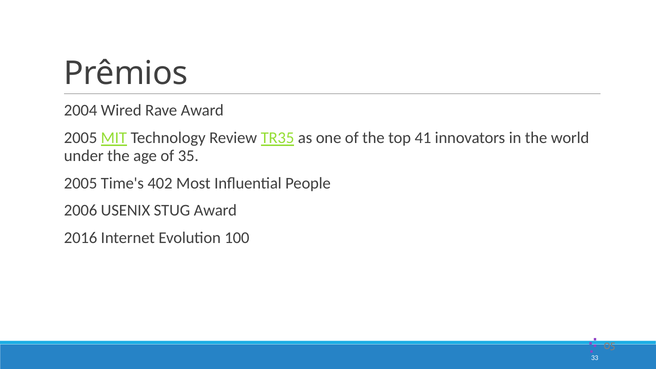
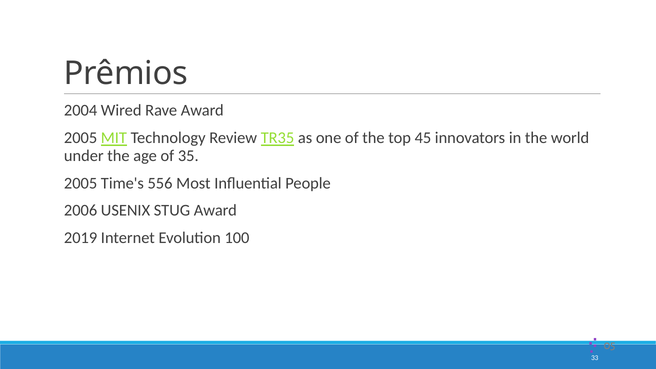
41: 41 -> 45 (423, 138)
402: 402 -> 556 (160, 183)
2016: 2016 -> 2019 (81, 238)
